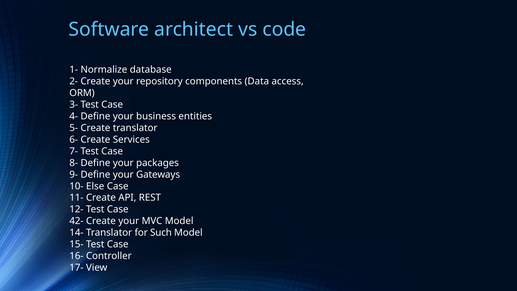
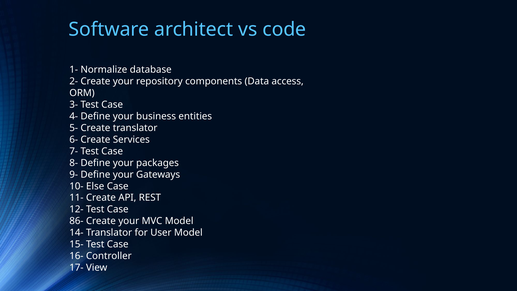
42-: 42- -> 86- (76, 221)
Such: Such -> User (161, 233)
